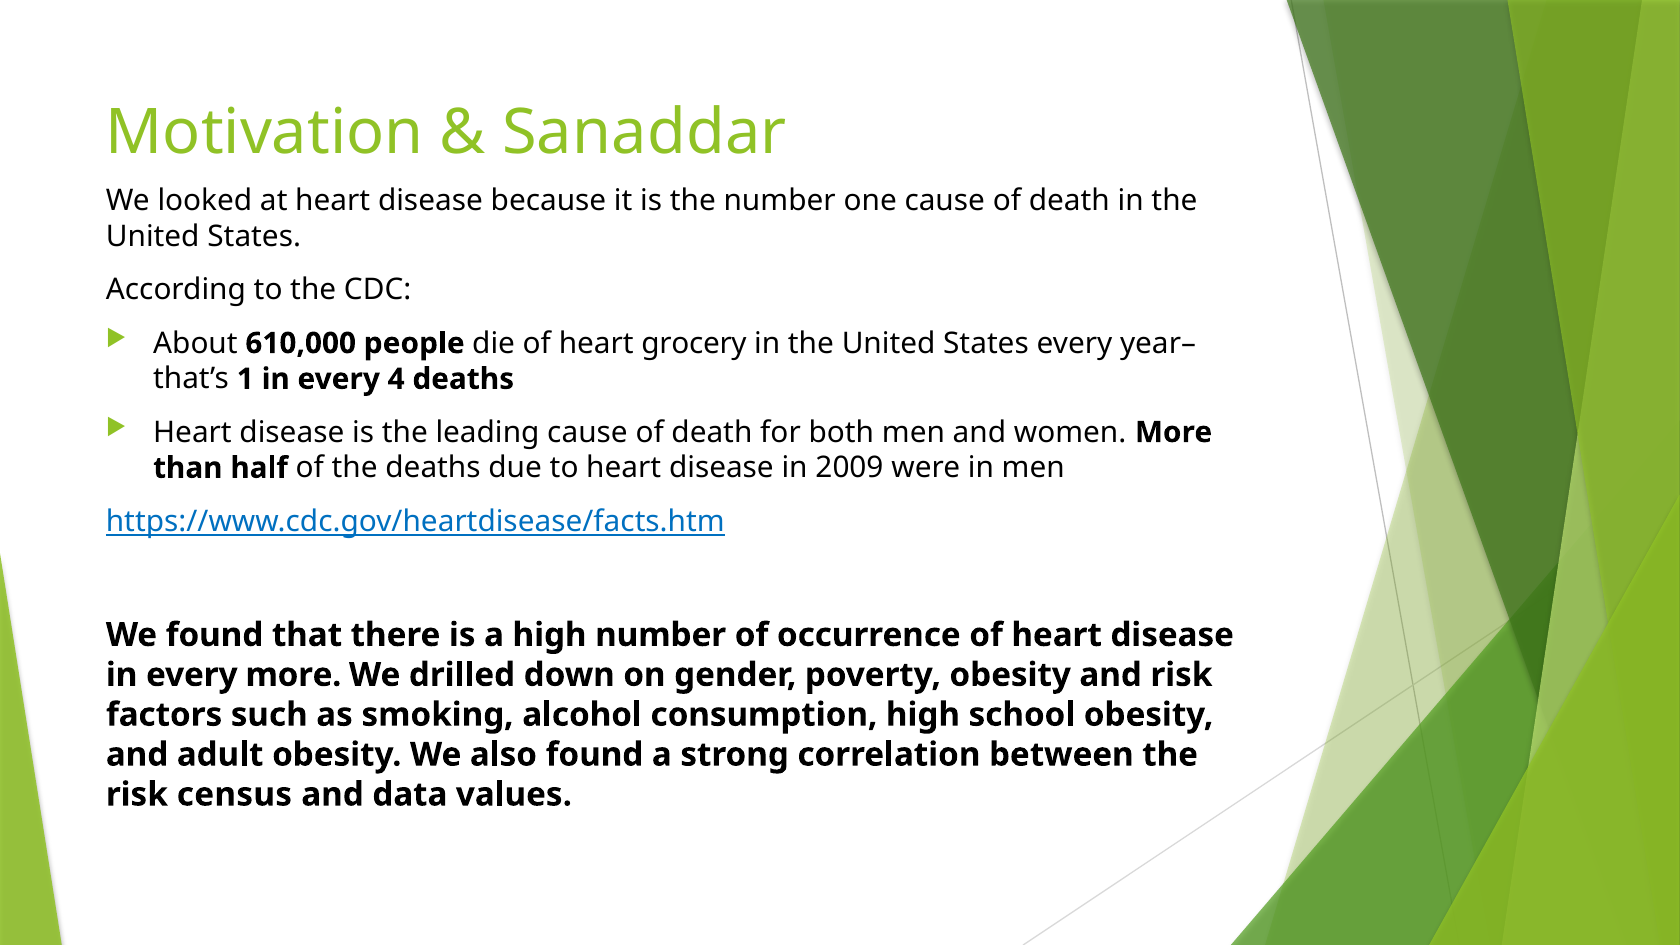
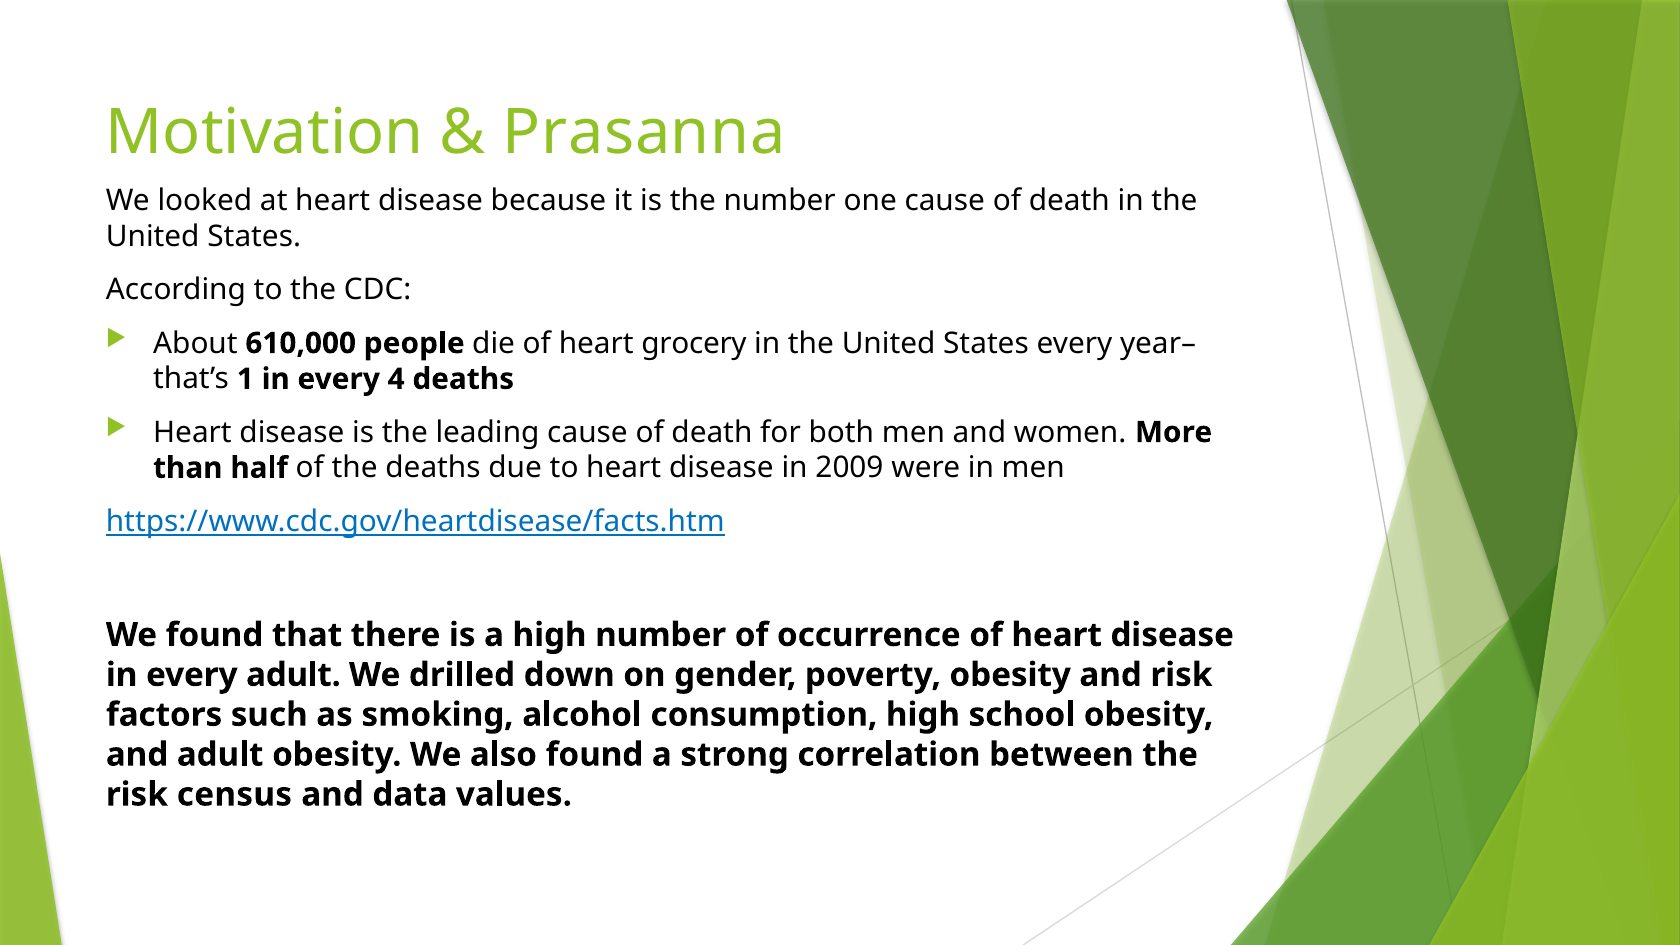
Sanaddar: Sanaddar -> Prasanna (644, 132)
every more: more -> adult (293, 675)
